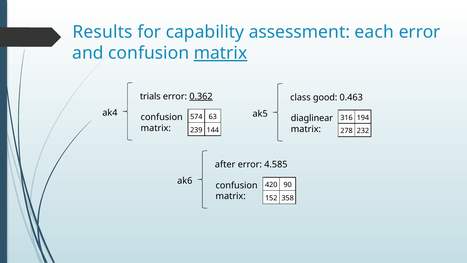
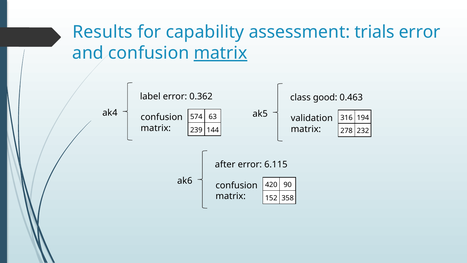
each: each -> trials (374, 32)
trials: trials -> label (150, 96)
0.362 underline: present -> none (201, 96)
diaglinear: diaglinear -> validation (312, 118)
4.585: 4.585 -> 6.115 (276, 164)
